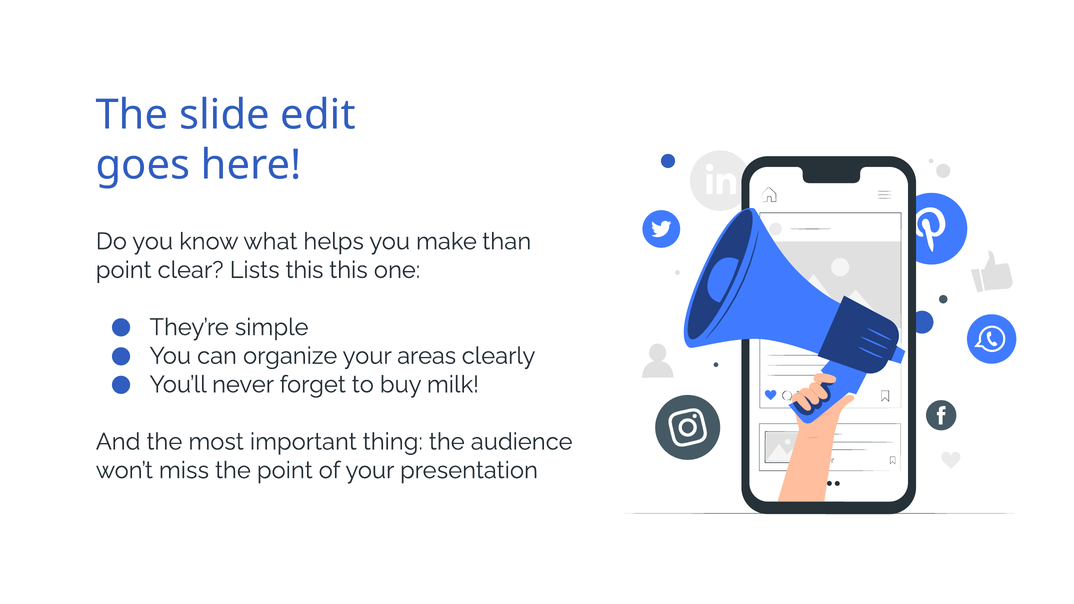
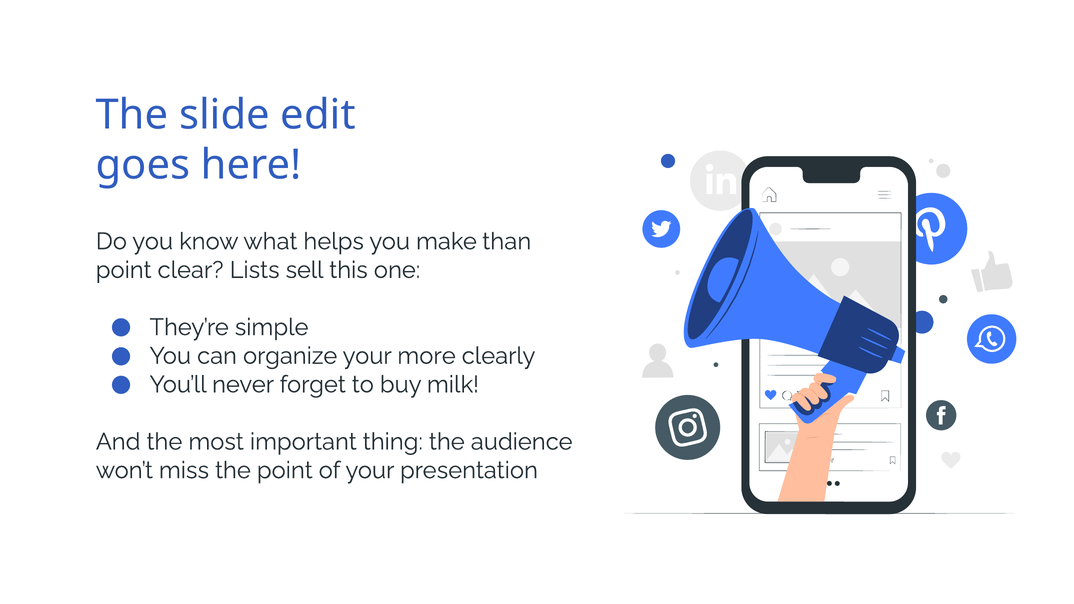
Lists this: this -> sell (305, 270)
areas: areas -> more (427, 356)
